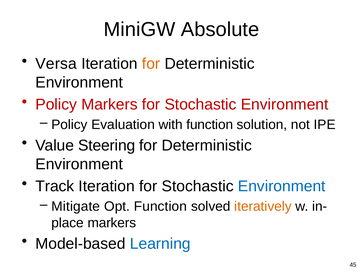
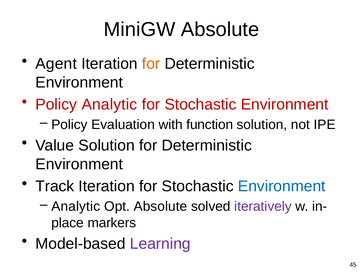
Versa: Versa -> Agent (56, 64)
Policy Markers: Markers -> Analytic (109, 104)
Value Steering: Steering -> Solution (107, 146)
Mitigate: Mitigate -> Analytic (76, 207)
Opt Function: Function -> Absolute (160, 207)
iteratively colour: orange -> purple (263, 207)
Learning colour: blue -> purple (160, 244)
